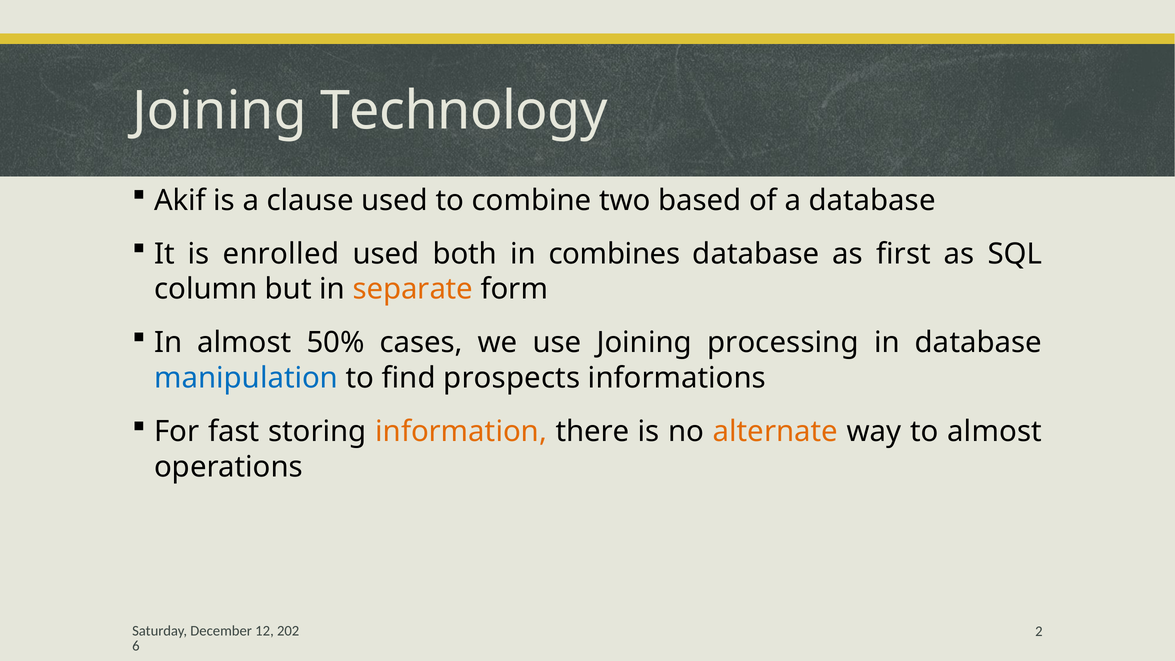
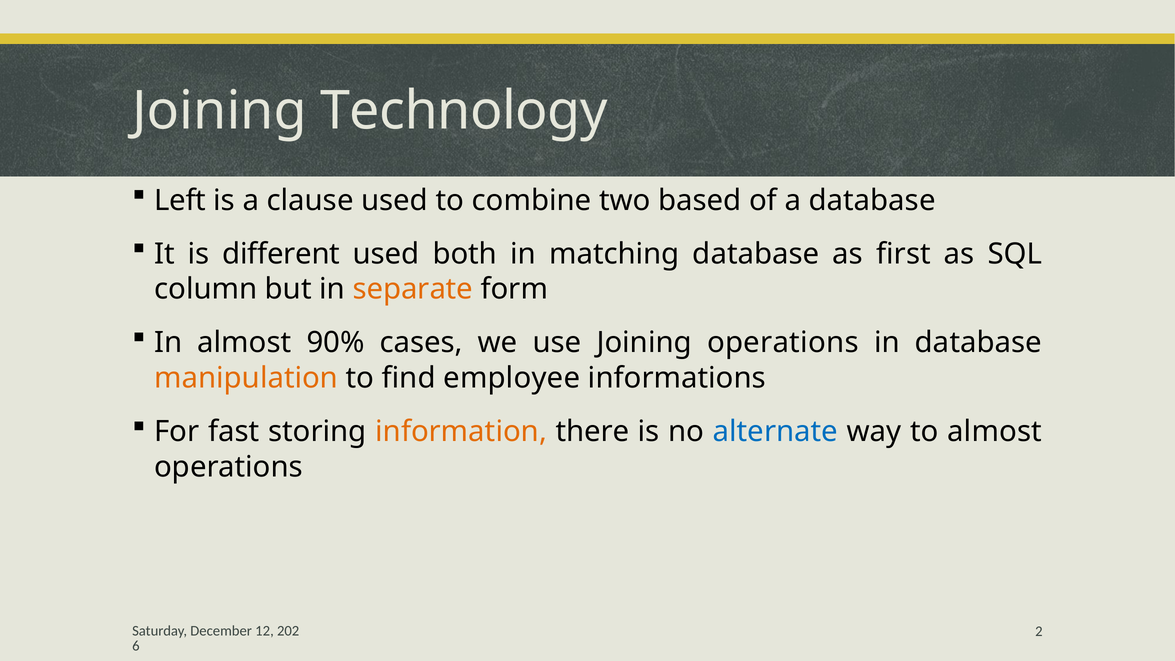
Akif: Akif -> Left (180, 200)
enrolled: enrolled -> different (281, 254)
combines: combines -> matching (614, 254)
50%: 50% -> 90% (336, 343)
Joining processing: processing -> operations (783, 343)
manipulation colour: blue -> orange (246, 378)
prospects: prospects -> employee (512, 378)
alternate colour: orange -> blue (775, 432)
